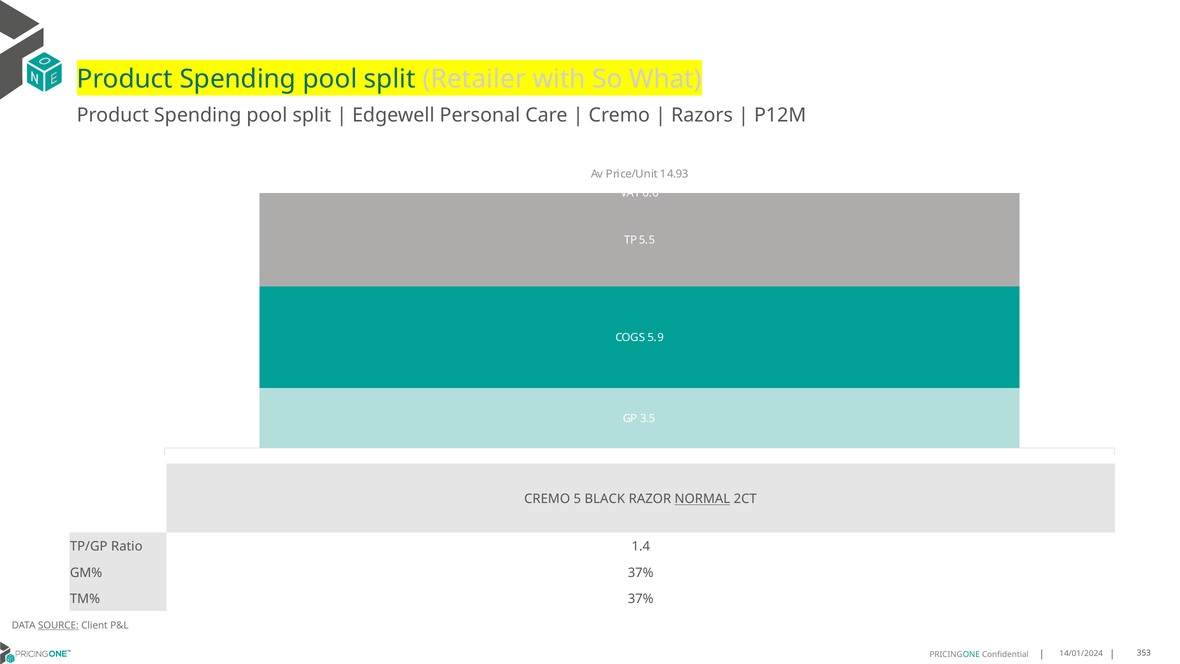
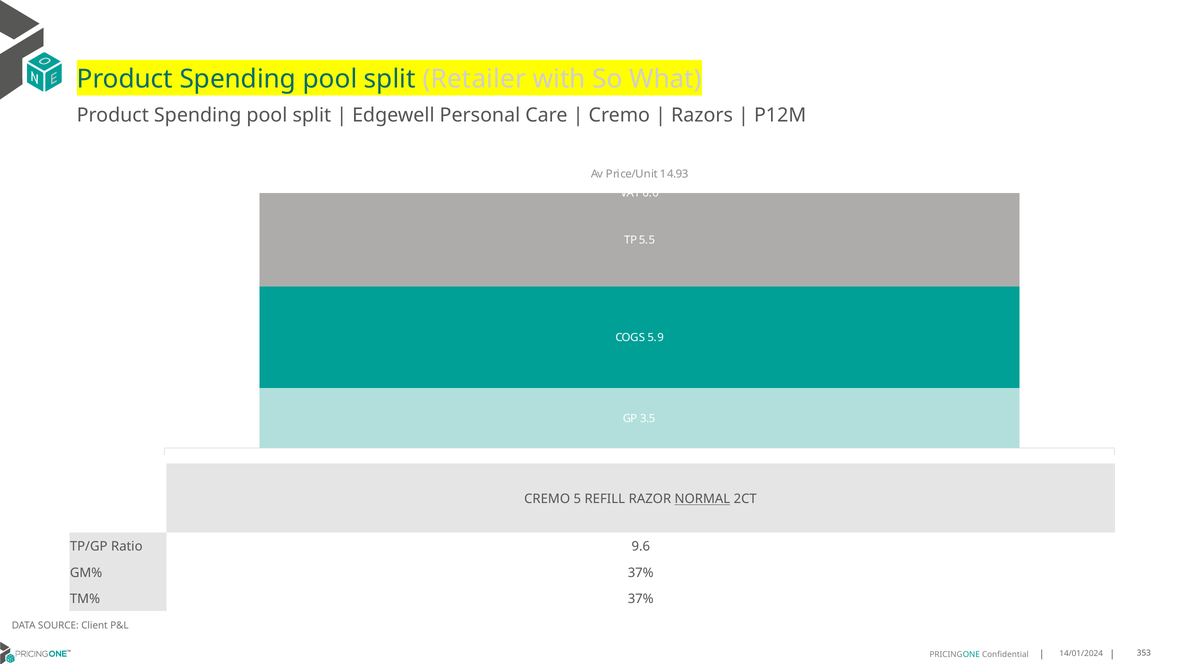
BLACK: BLACK -> REFILL (605, 499)
1.4: 1.4 -> 9.6 (641, 546)
SOURCE underline: present -> none (58, 625)
